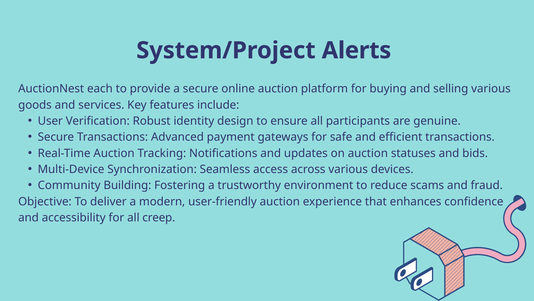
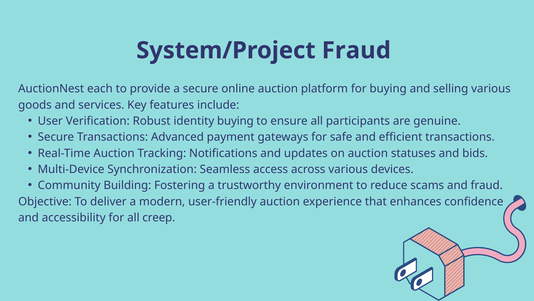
System/Project Alerts: Alerts -> Fraud (356, 50)
identity design: design -> buying (235, 121)
